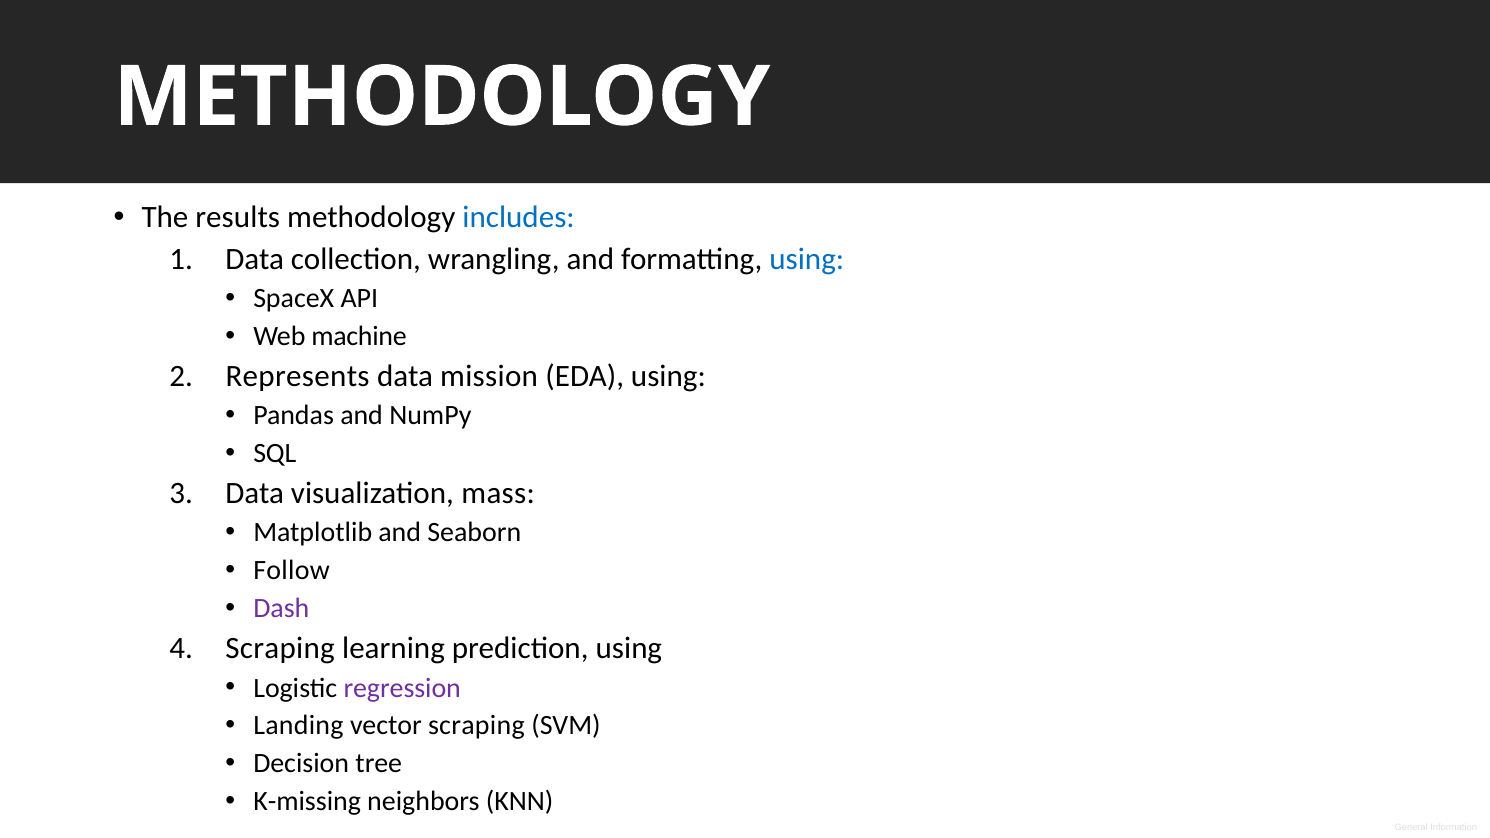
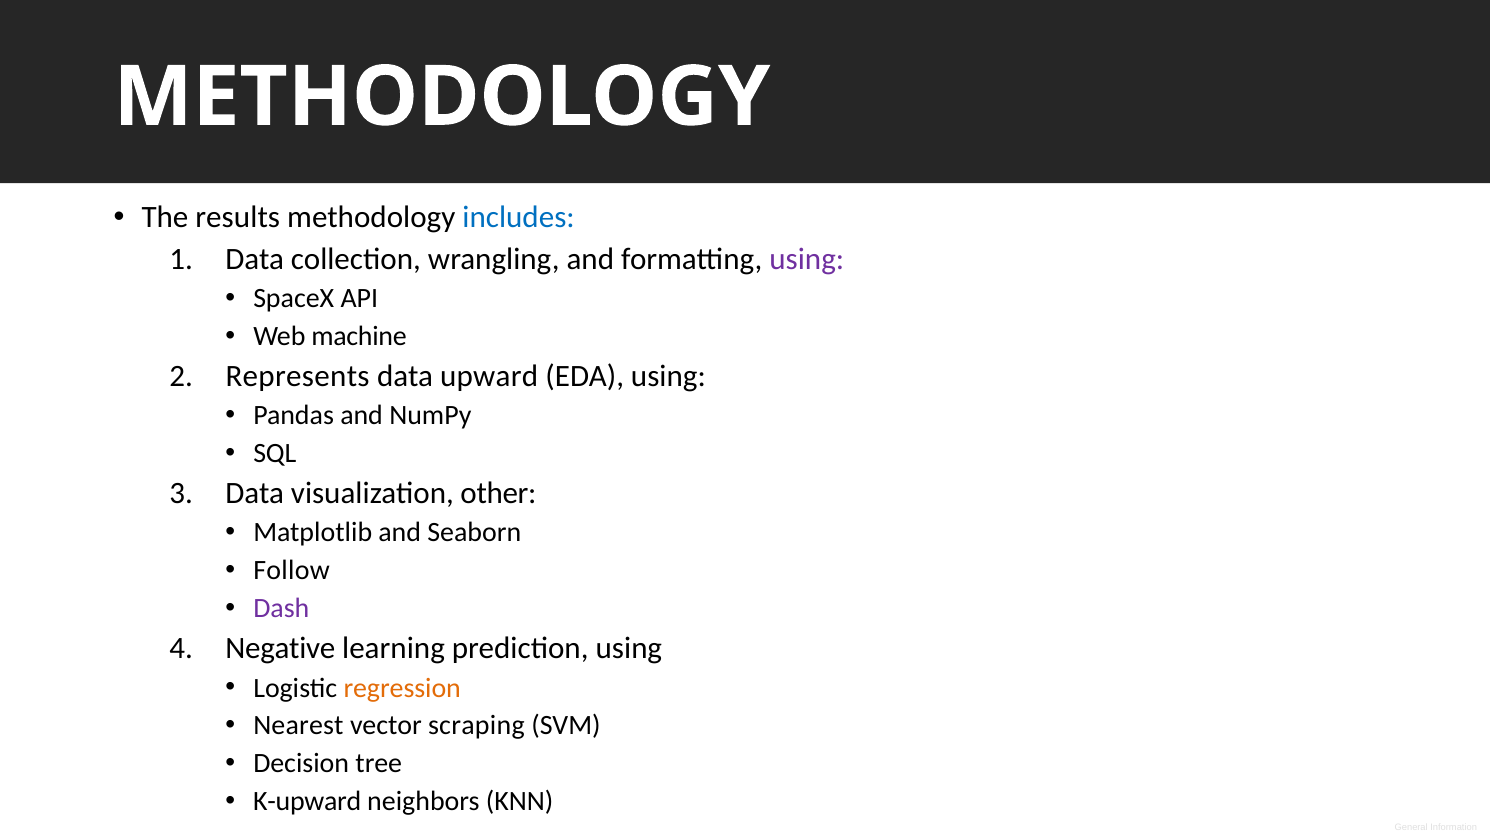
using colour: blue -> purple (807, 259)
mission: mission -> upward (489, 376)
mass: mass -> other (498, 493)
Scraping: Scraping -> Negative (280, 648)
regression colour: purple -> orange (402, 688)
Landing: Landing -> Nearest (298, 726)
K-missing: K-missing -> K-upward (307, 802)
